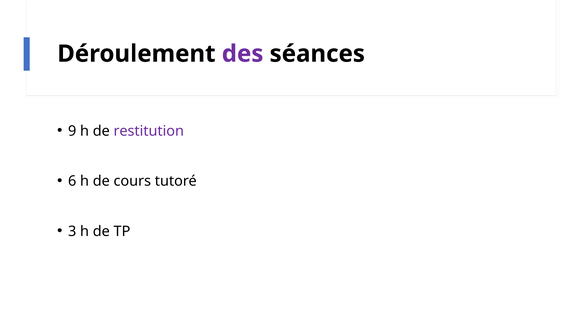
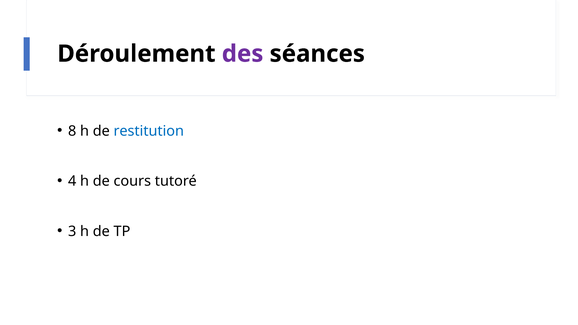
9: 9 -> 8 (72, 131)
restitution colour: purple -> blue (149, 131)
6: 6 -> 4 (72, 181)
